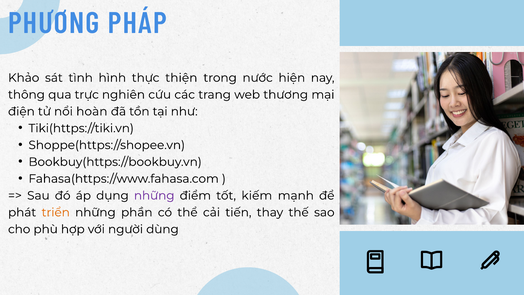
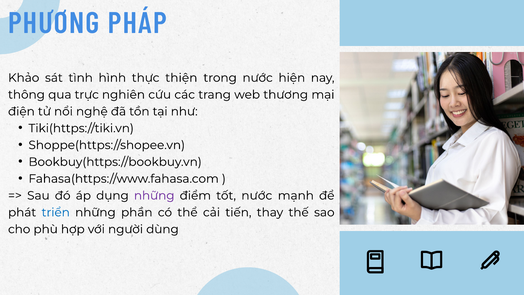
hoàn: hoàn -> nghệ (92, 111)
tốt kiếm: kiếm -> nước (257, 195)
triển colour: orange -> blue (56, 212)
